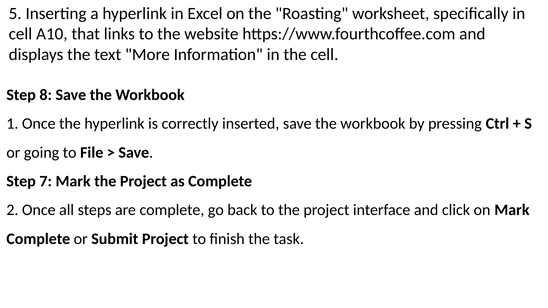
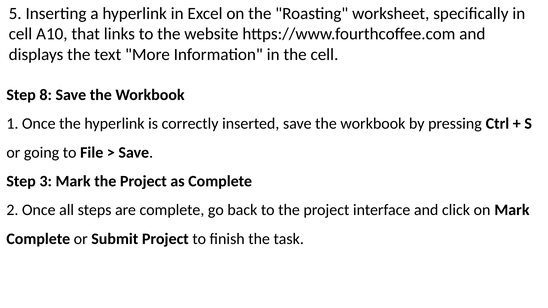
7: 7 -> 3 (46, 181)
